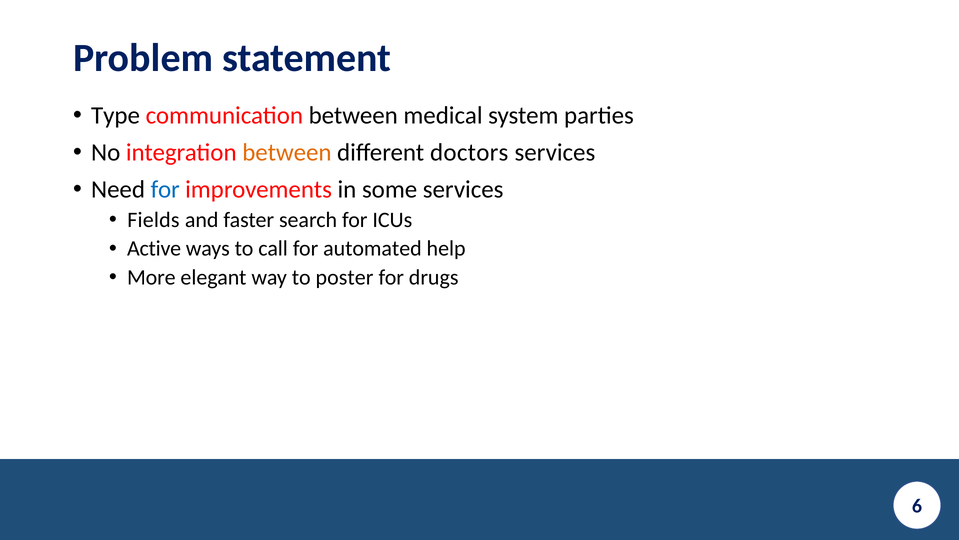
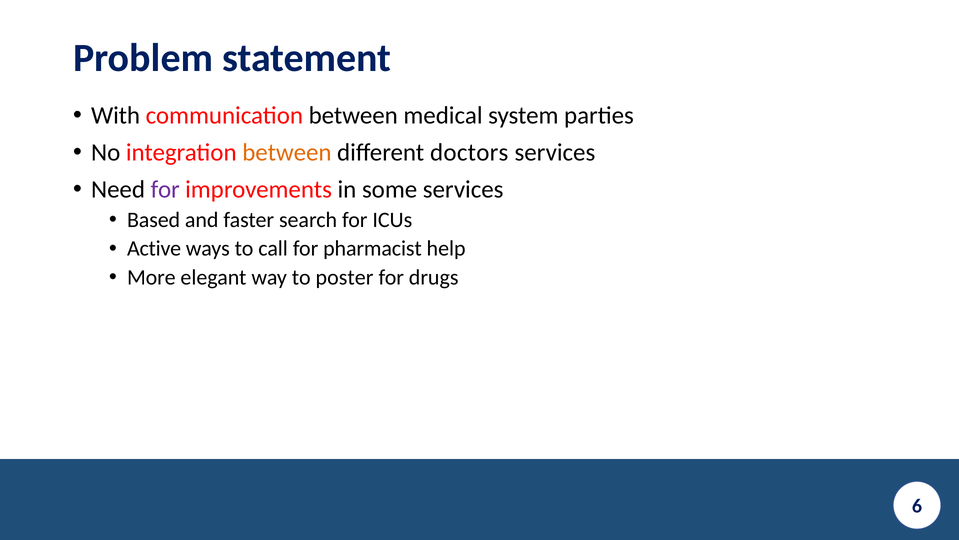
Type: Type -> With (116, 116)
for colour: blue -> purple (165, 189)
Fields: Fields -> Based (154, 220)
automated: automated -> pharmacist (372, 248)
